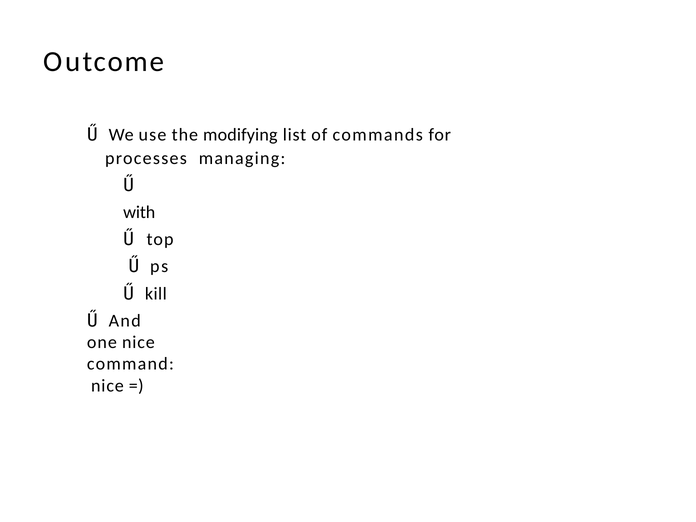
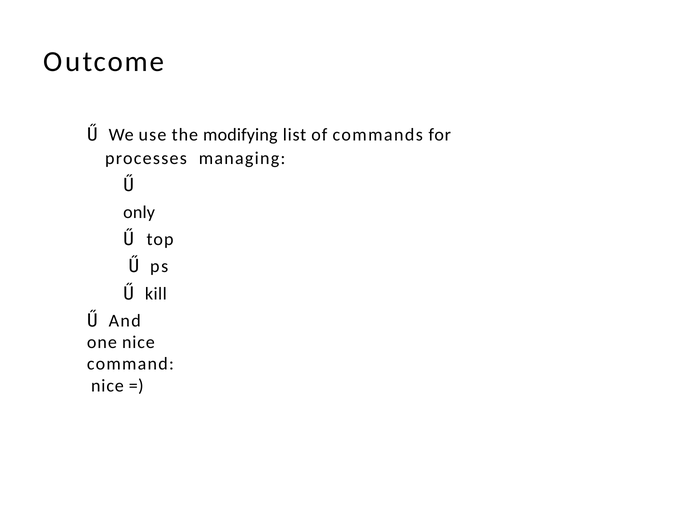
with: with -> only (139, 212)
